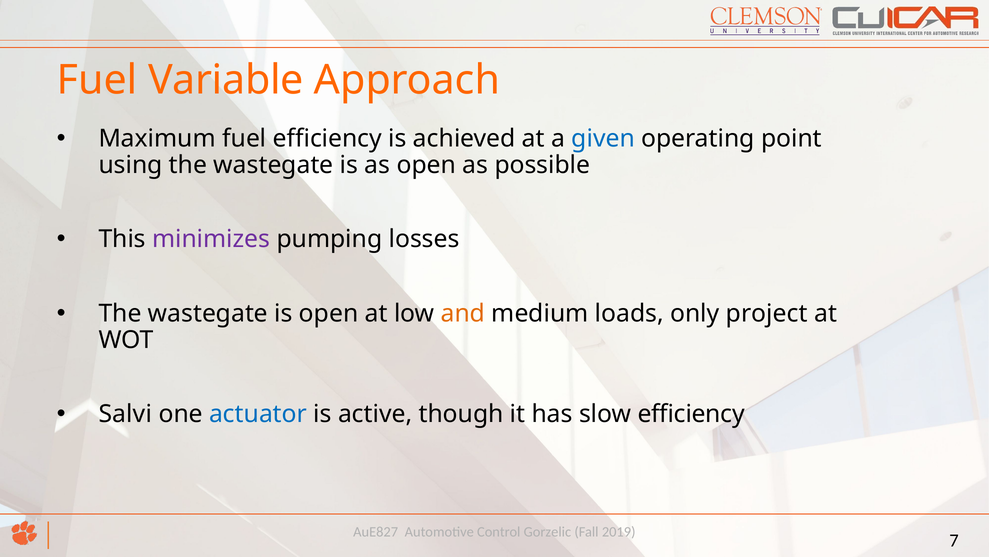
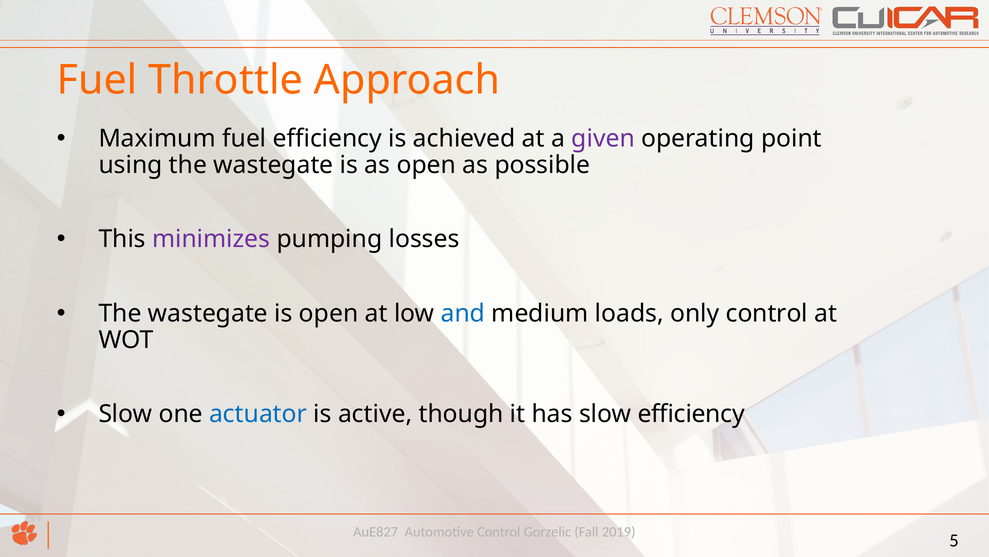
Variable: Variable -> Throttle (226, 80)
given colour: blue -> purple (603, 138)
and colour: orange -> blue (463, 313)
only project: project -> control (767, 313)
Salvi: Salvi -> Slow (125, 414)
7: 7 -> 5 (954, 540)
